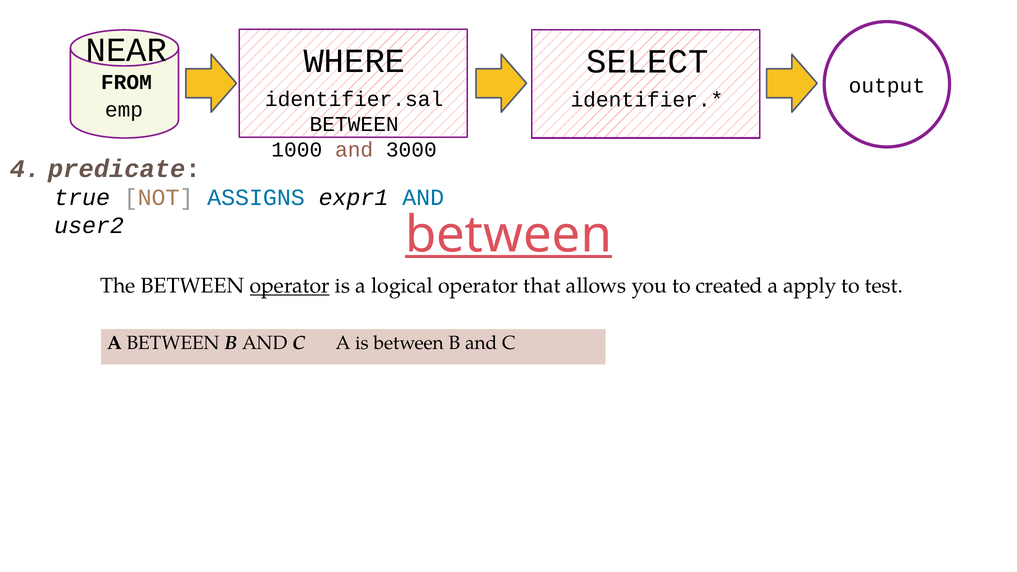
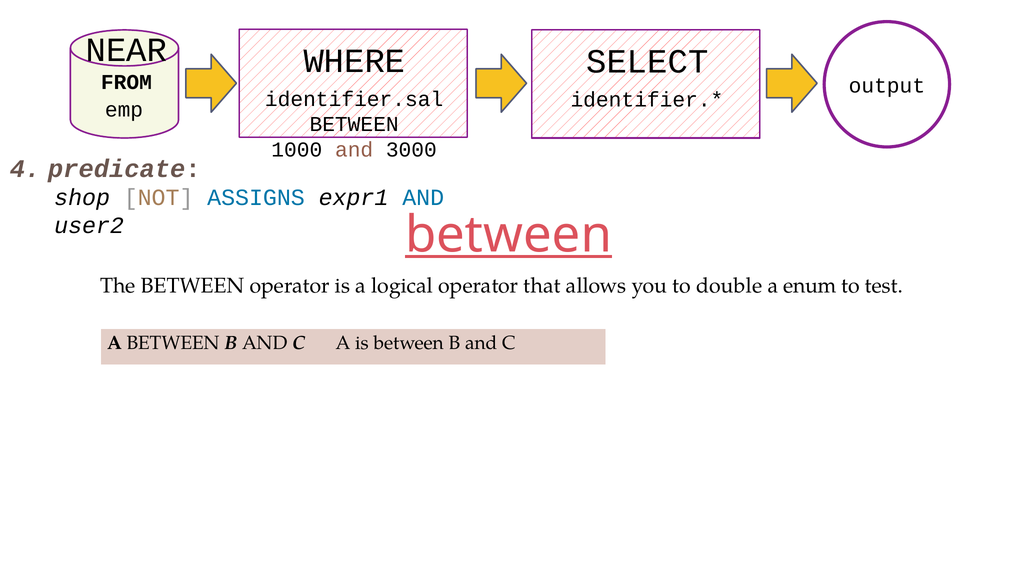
true: true -> shop (82, 198)
operator underline: present -> none (290, 286)
created: created -> double (729, 286)
apply: apply -> enum (810, 286)
